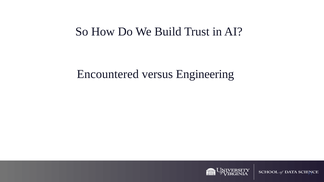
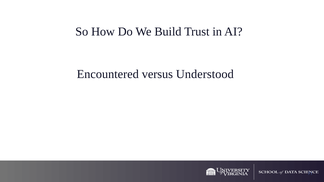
Engineering: Engineering -> Understood (205, 74)
